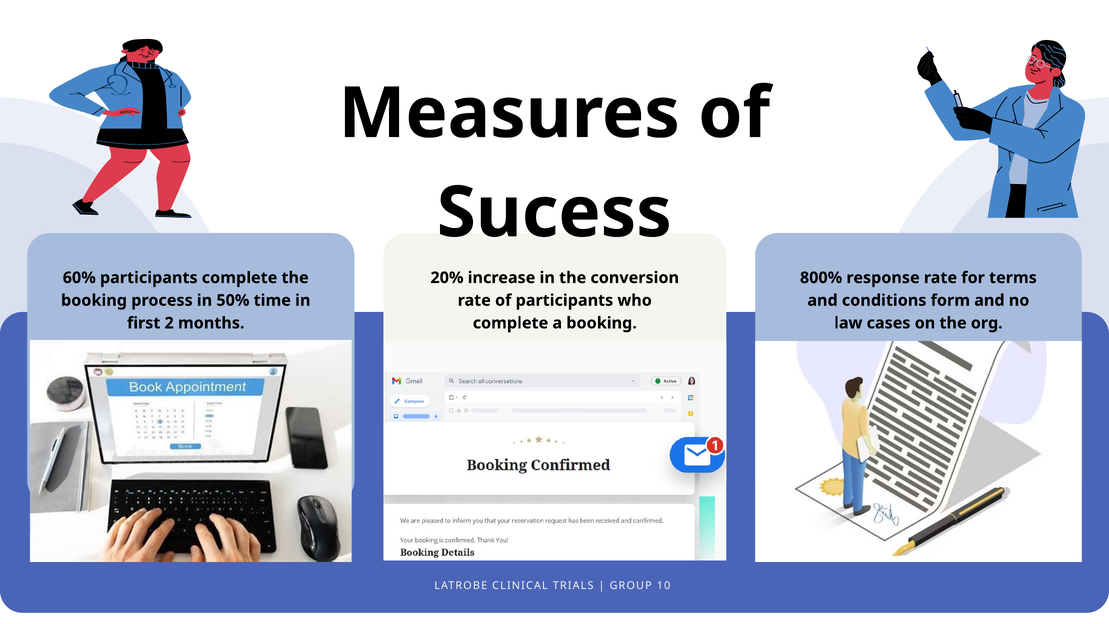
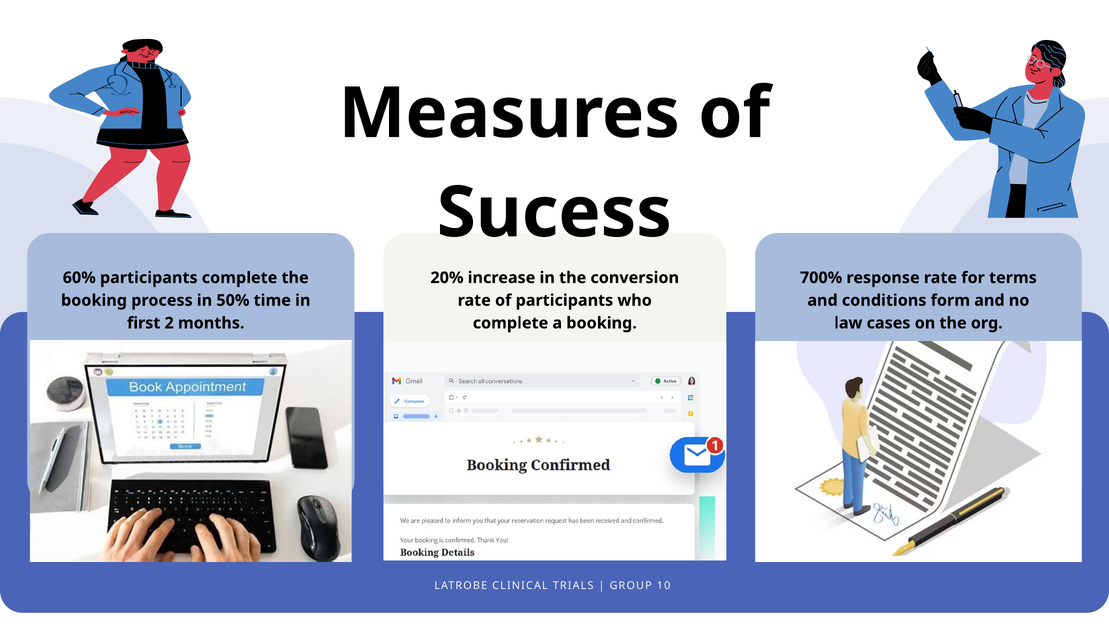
800%: 800% -> 700% (821, 278)
